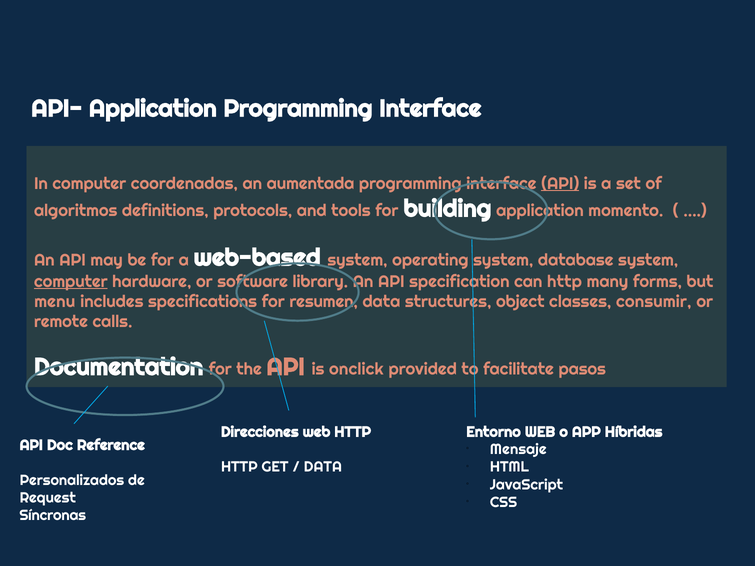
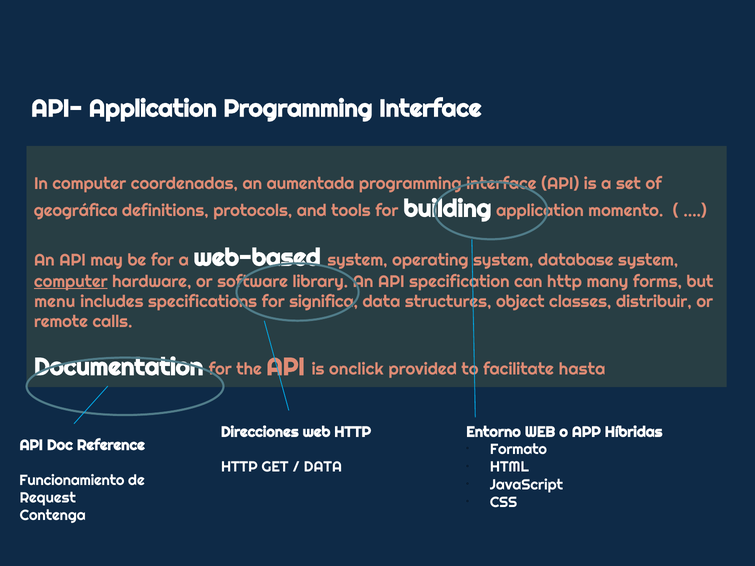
API underline: present -> none (560, 184)
algoritmos: algoritmos -> geográfica (76, 211)
resumen: resumen -> significa (324, 302)
consumir: consumir -> distribuir (654, 302)
pasos: pasos -> hasta (582, 370)
Mensaje: Mensaje -> Formato (518, 450)
Personalizados: Personalizados -> Funcionamiento (72, 480)
Síncronas: Síncronas -> Contenga (53, 516)
